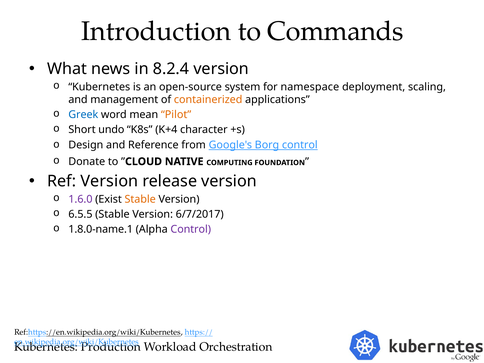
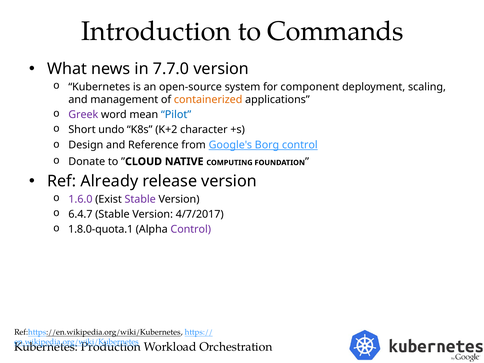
8.2.4: 8.2.4 -> 7.7.0 (171, 69)
namespace: namespace -> component (310, 87)
Greek colour: blue -> purple (83, 115)
Pilot colour: orange -> blue (176, 115)
K+4: K+4 -> K+2 (166, 130)
Ref Version: Version -> Already (109, 181)
Stable colour: orange -> purple (140, 199)
6.5.5: 6.5.5 -> 6.4.7 (80, 214)
6/7/2017: 6/7/2017 -> 4/7/2017 (200, 214)
1.8.0-name.1: 1.8.0-name.1 -> 1.8.0-quota.1 (101, 229)
